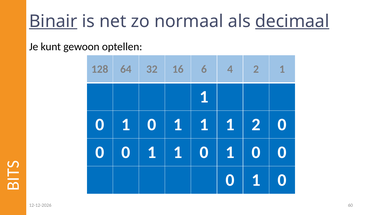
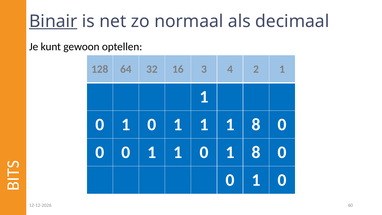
decimaal underline: present -> none (292, 21)
6: 6 -> 3 (204, 69)
1 1 2: 2 -> 8 (256, 125)
0: 0 -> 8 (256, 152)
